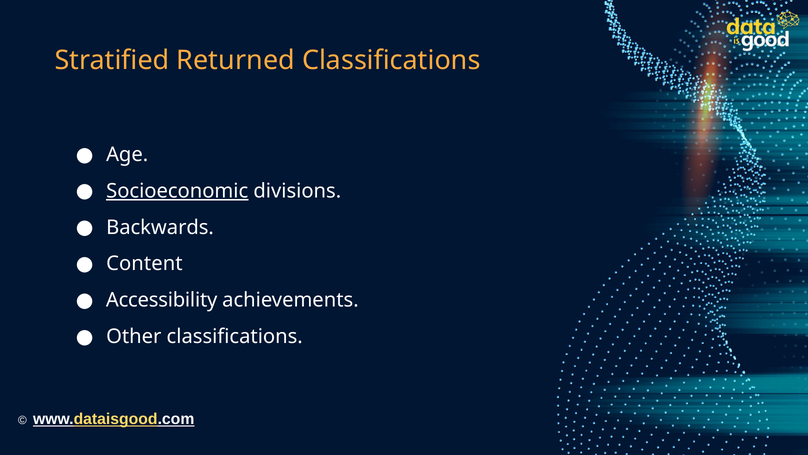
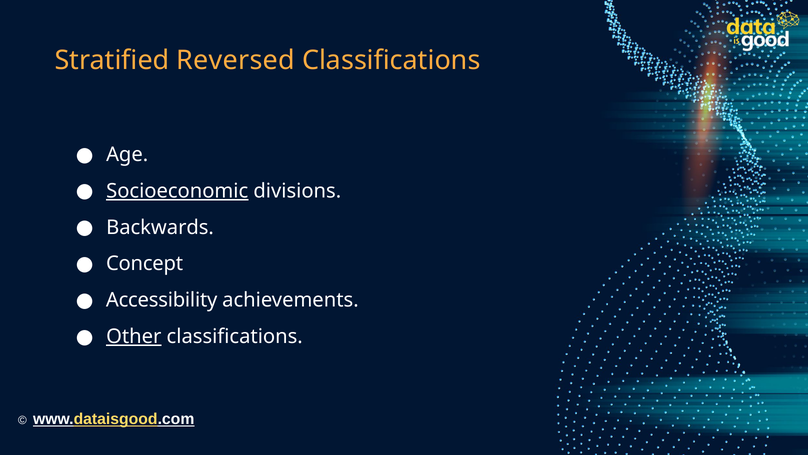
Returned: Returned -> Reversed (236, 60)
Content: Content -> Concept (145, 264)
Other underline: none -> present (134, 336)
